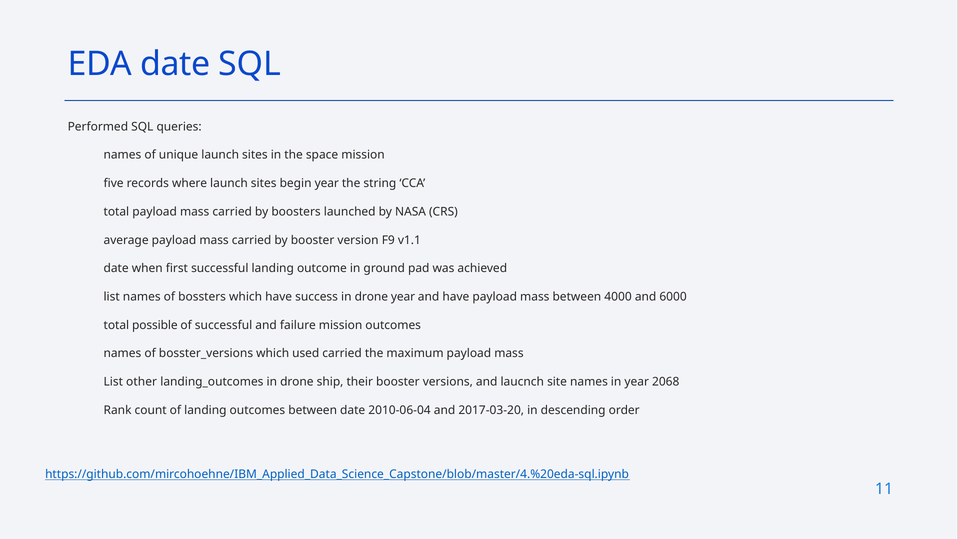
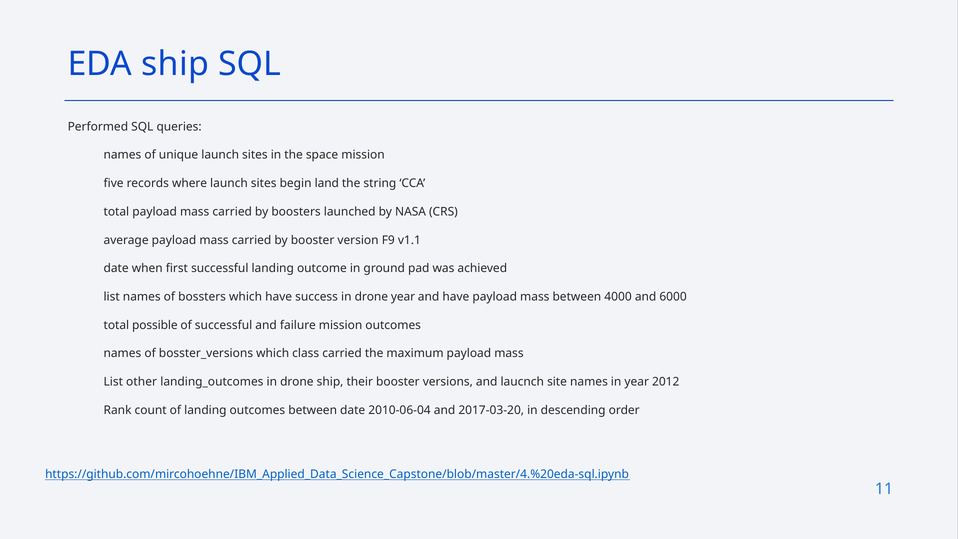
EDA date: date -> ship (175, 64)
begin year: year -> land (327, 183)
used: used -> class (306, 353)
2068: 2068 -> 2012 (666, 382)
